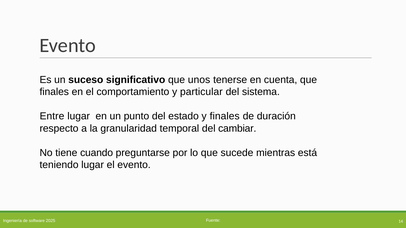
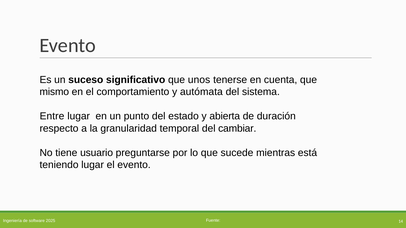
finales: finales -> mismo (54, 92)
particular: particular -> autómata (201, 92)
y finales: finales -> abierta (225, 116)
cuando: cuando -> usuario (97, 153)
